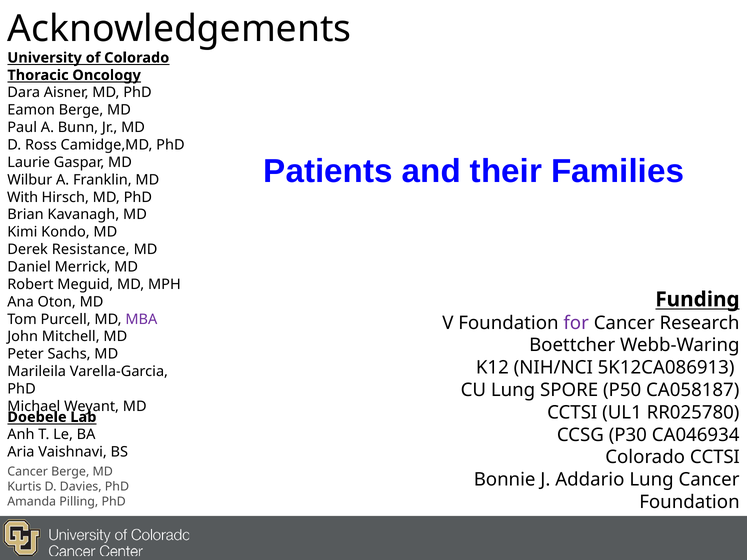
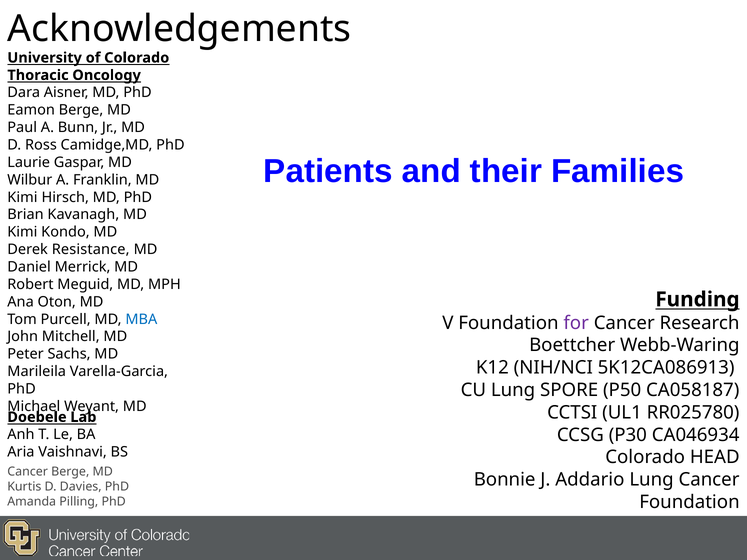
With: With -> Kimi (22, 197)
MBA colour: purple -> blue (141, 319)
Colorado CCTSI: CCTSI -> HEAD (715, 458)
